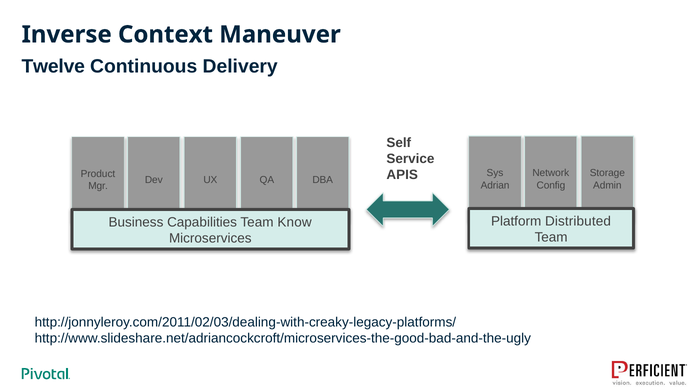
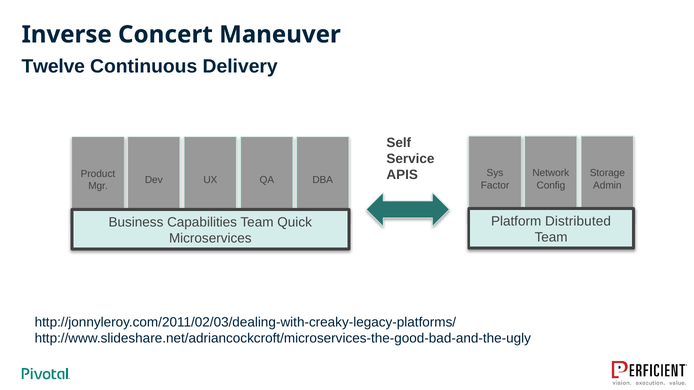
Context: Context -> Concert (165, 35)
Adrian: Adrian -> Factor (495, 185)
Know: Know -> Quick (295, 222)
